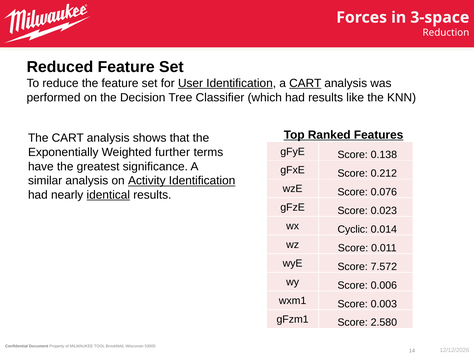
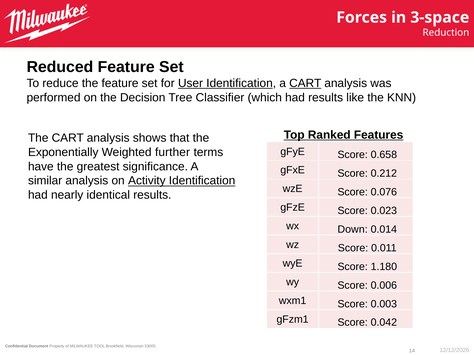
0.138: 0.138 -> 0.658 (384, 155)
identical underline: present -> none (108, 195)
Cyclic: Cyclic -> Down (353, 230)
7.572: 7.572 -> 1.180 (384, 267)
2.580: 2.580 -> 0.042 (384, 323)
